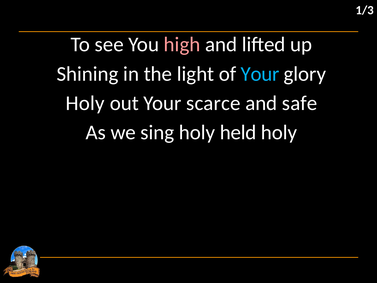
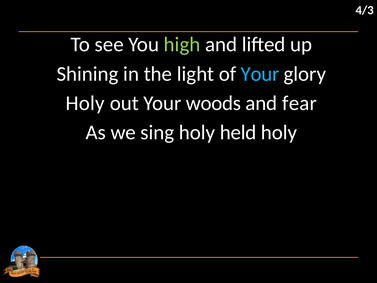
1/3: 1/3 -> 4/3 (365, 10)
high colour: pink -> light green (182, 44)
scarce: scarce -> woods (213, 103)
safe: safe -> fear (300, 103)
